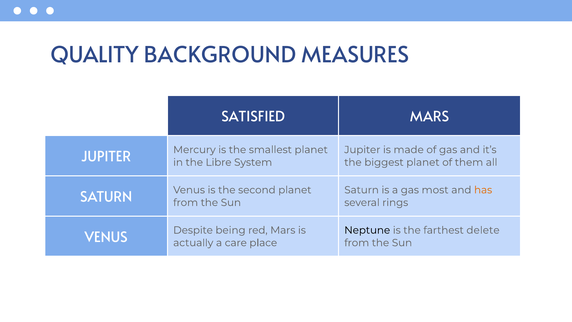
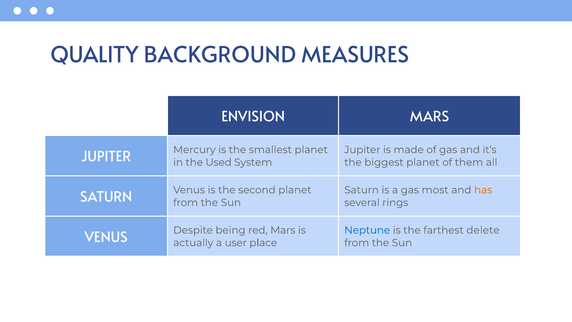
SATISFIED: SATISFIED -> ENVISION (253, 117)
Libre: Libre -> Used (219, 162)
Neptune colour: black -> blue (367, 230)
care: care -> user (236, 243)
